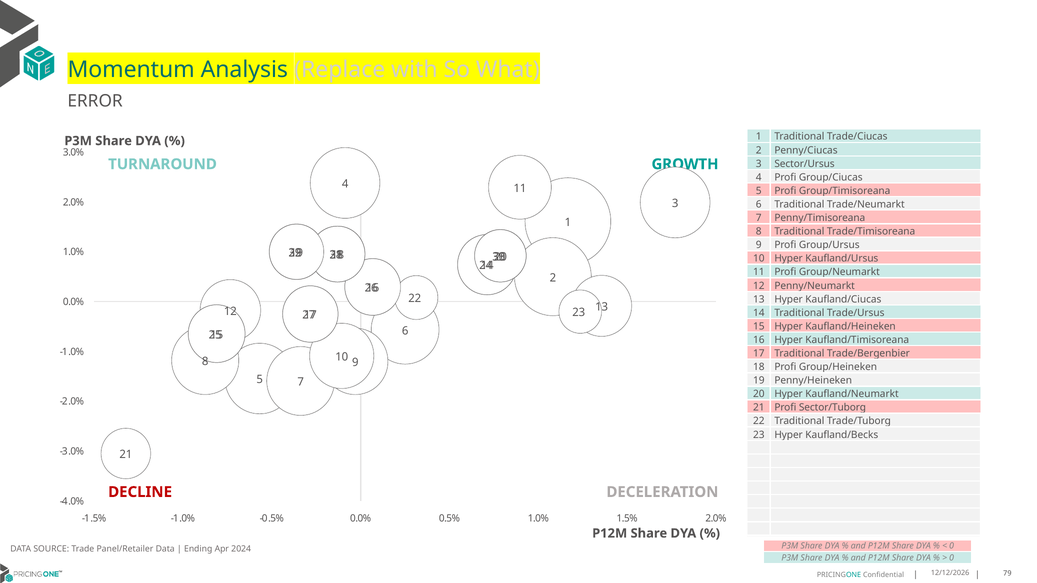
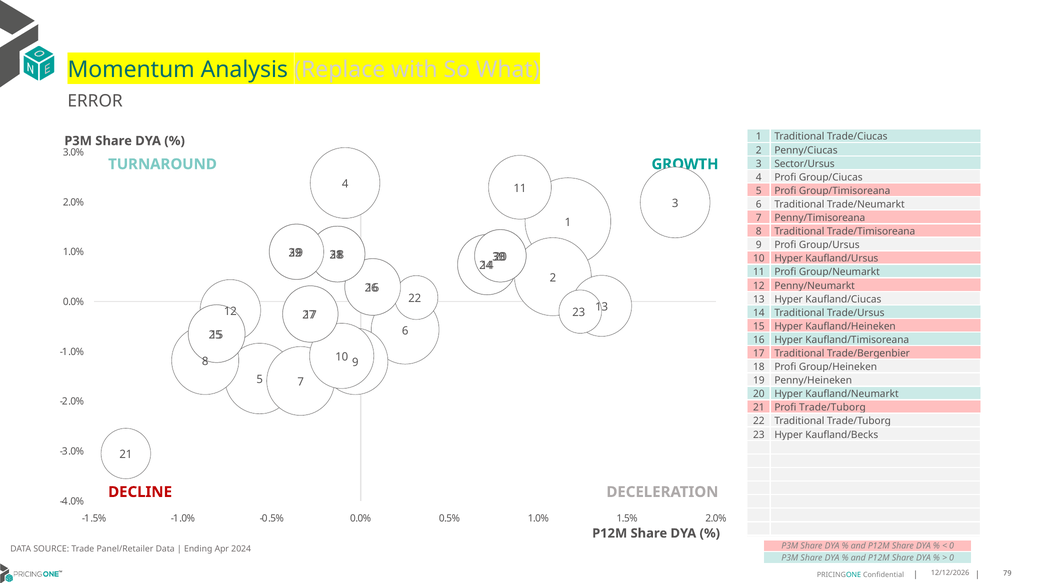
Profi Sector/Tuborg: Sector/Tuborg -> Trade/Tuborg (832, 408)
